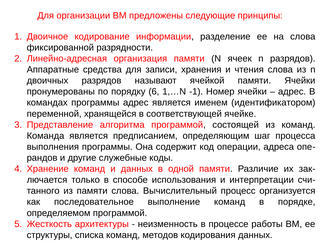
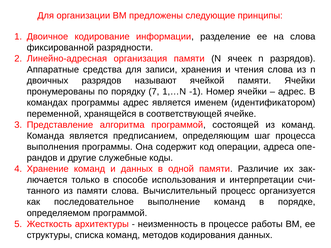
6: 6 -> 7 (154, 92)
